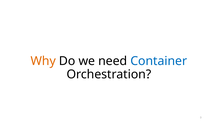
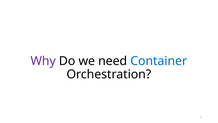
Why colour: orange -> purple (43, 61)
